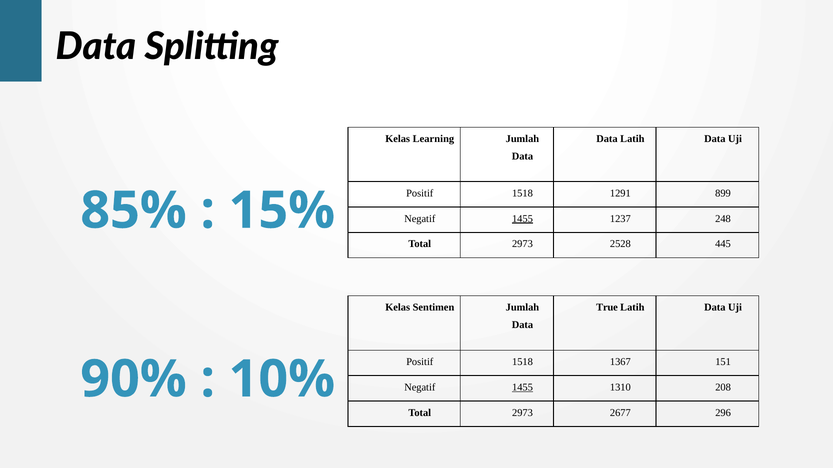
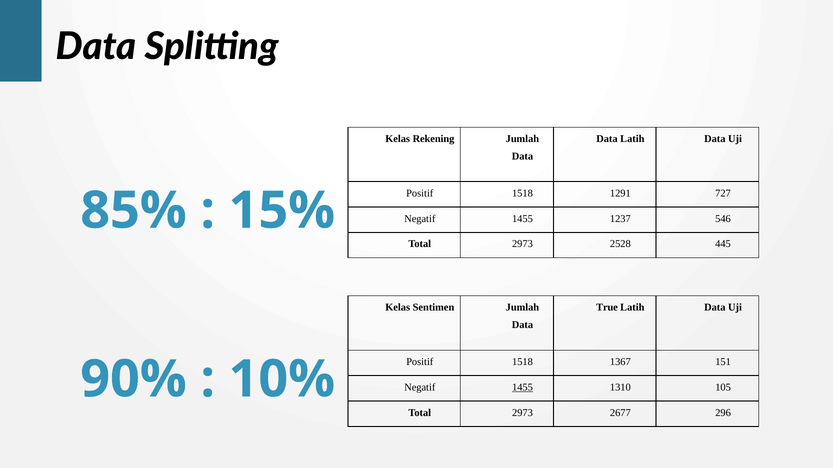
Learning: Learning -> Rekening (433, 139)
899: 899 -> 727 (723, 193)
1455 underline: present -> none (522, 219)
248: 248 -> 546 (723, 219)
208: 208 -> 105 (723, 388)
